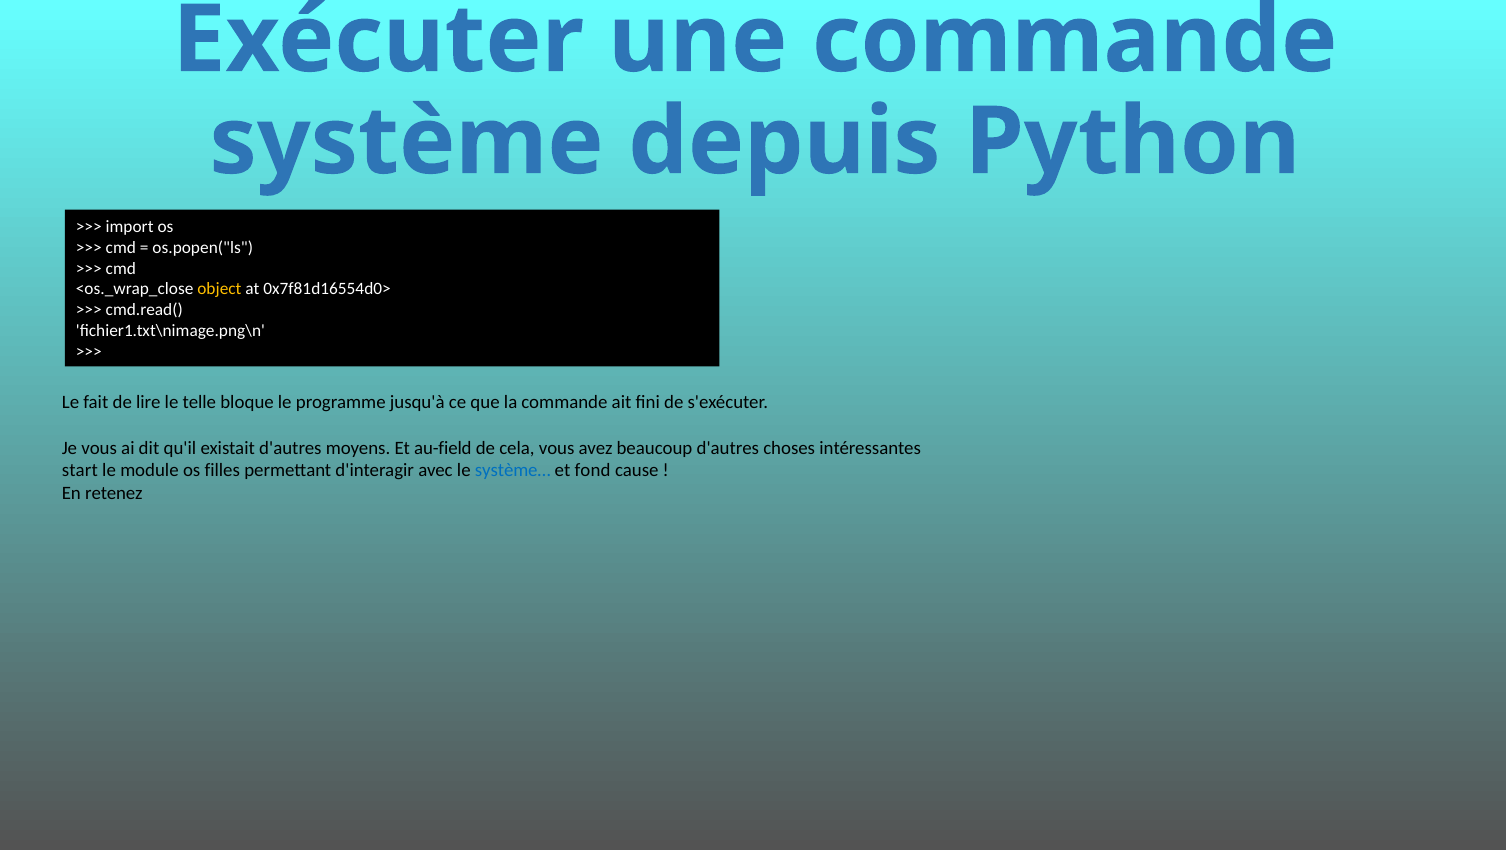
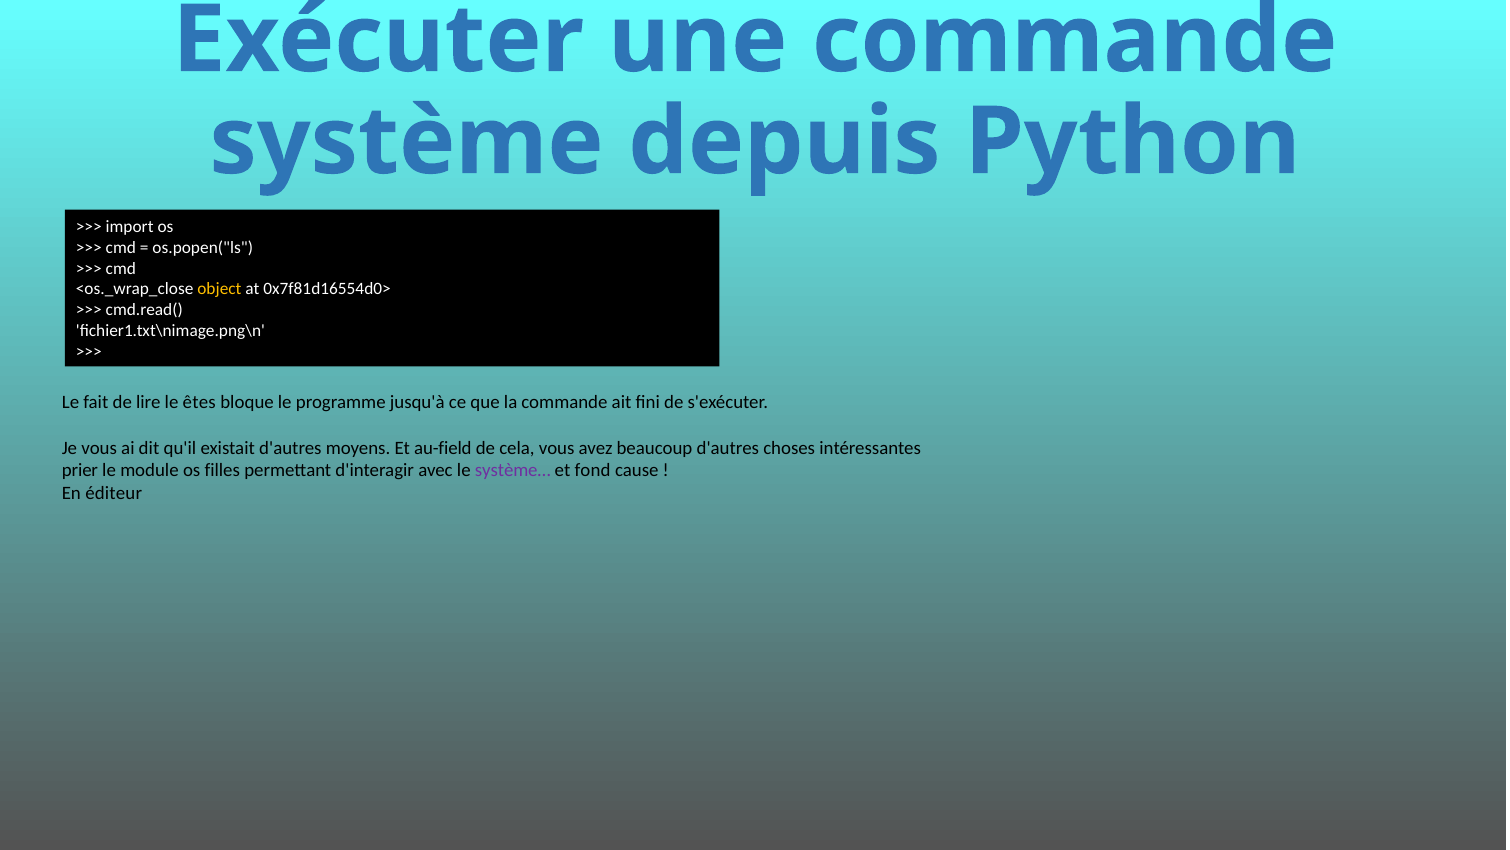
telle: telle -> êtes (199, 402)
start: start -> prier (80, 470)
système… colour: blue -> purple (513, 470)
retenez: retenez -> éditeur (114, 493)
